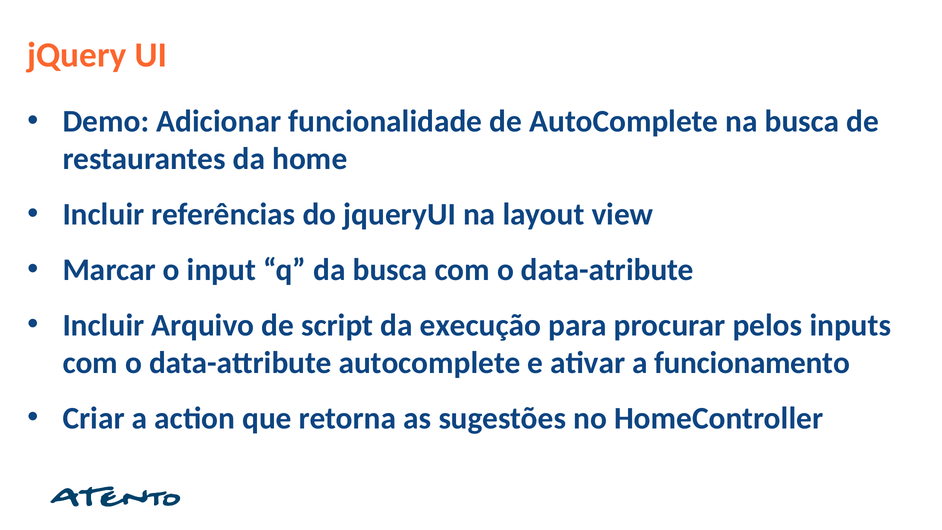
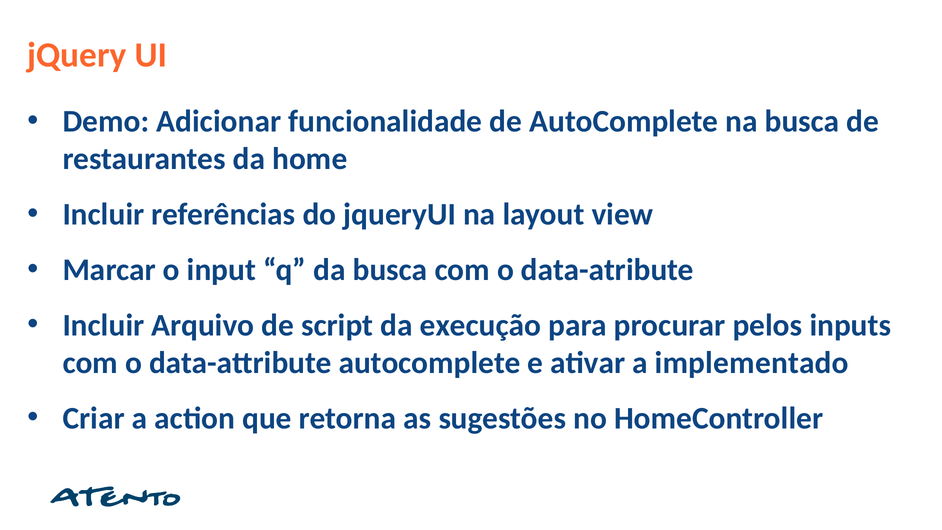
funcionamento: funcionamento -> implementado (752, 363)
